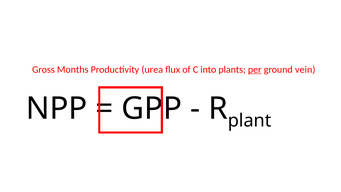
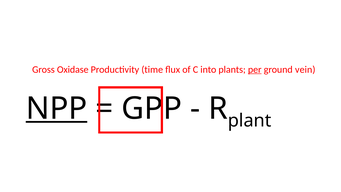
Months: Months -> Oxidase (73, 69)
urea: urea -> time (152, 69)
NPP underline: none -> present (57, 108)
